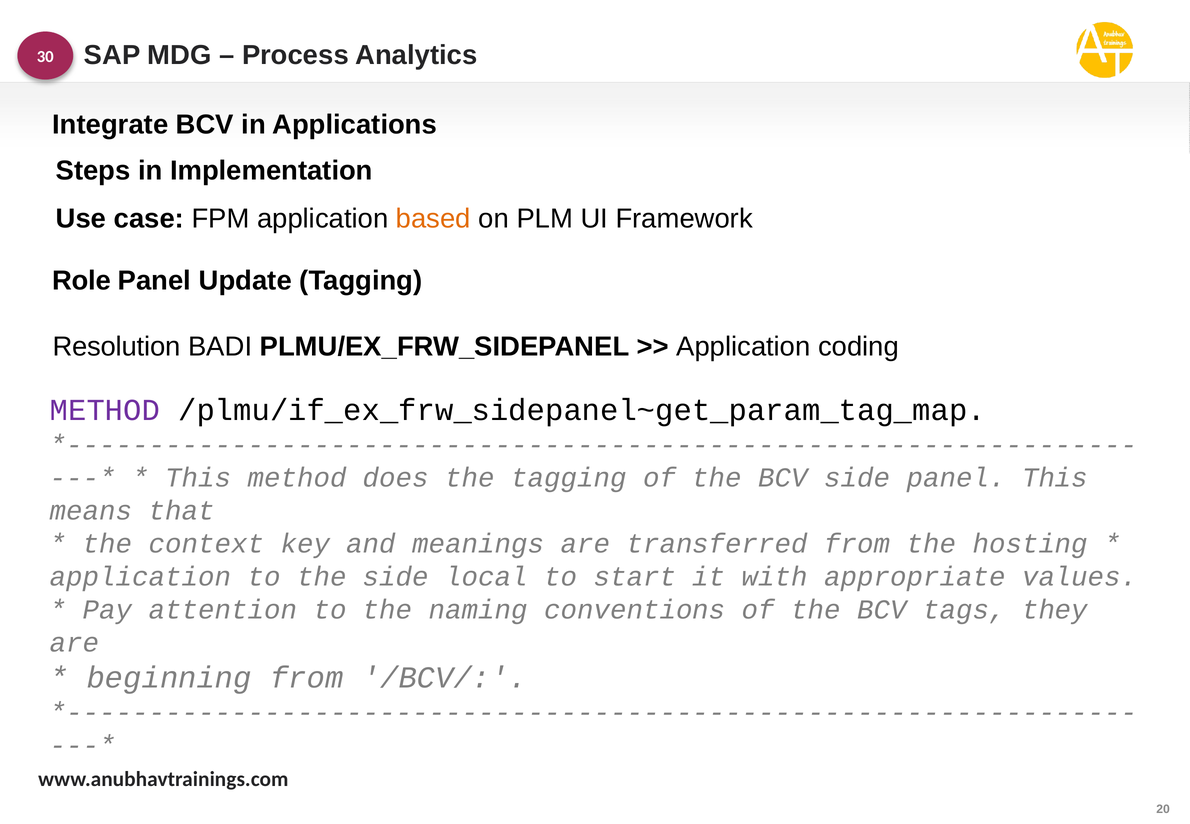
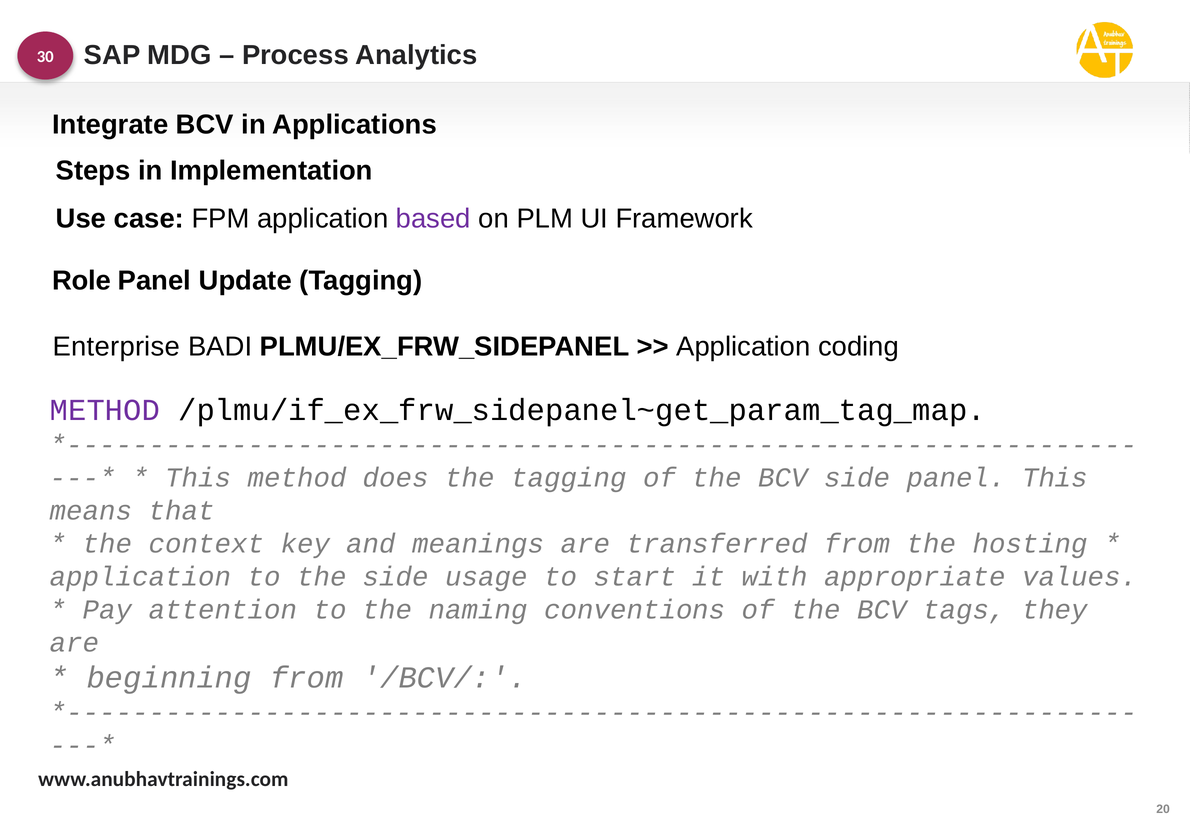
based colour: orange -> purple (433, 218)
Resolution: Resolution -> Enterprise (116, 346)
local: local -> usage (487, 577)
